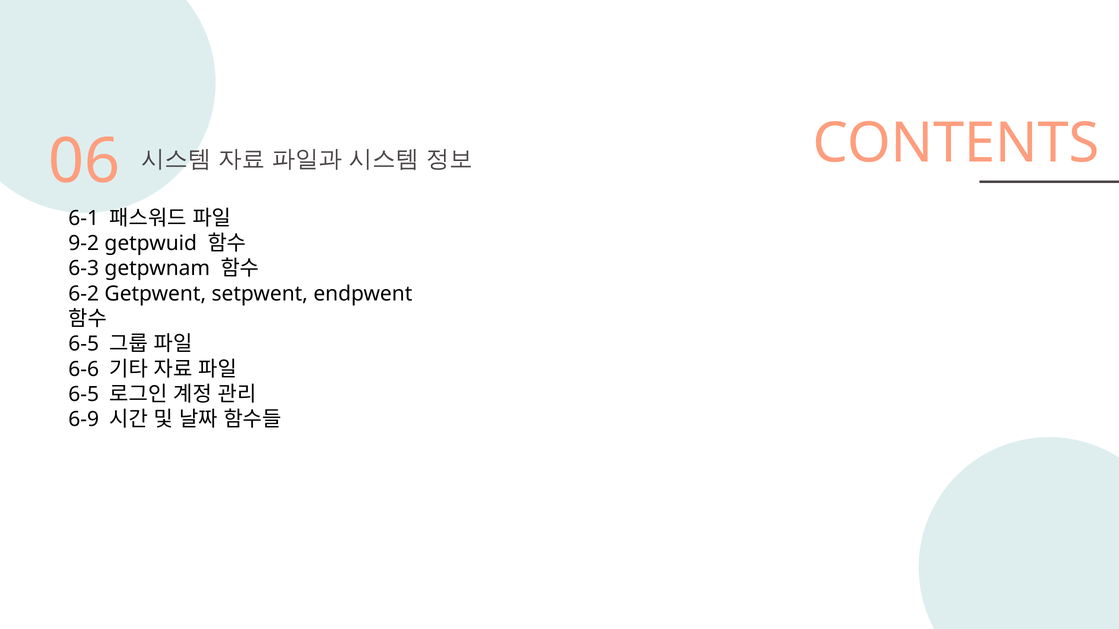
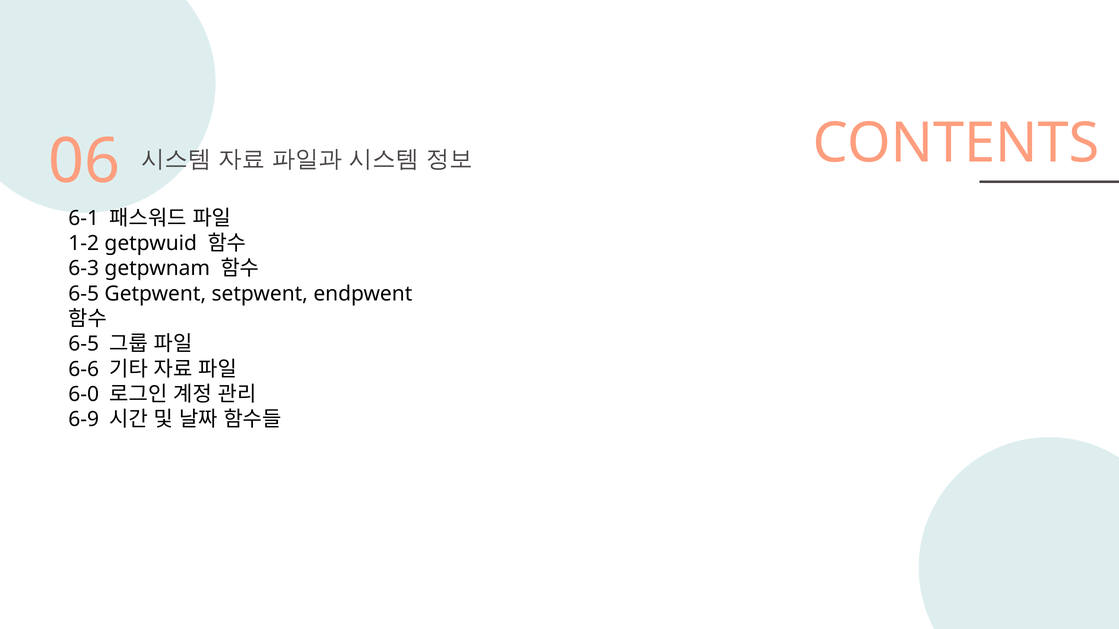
9-2: 9-2 -> 1-2 (84, 244)
6-2: 6-2 -> 6-5 (84, 294)
6-5: 6-5 -> 6-0 (84, 395)
